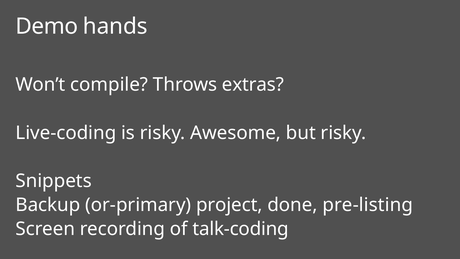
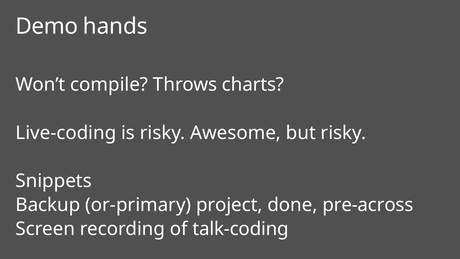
extras: extras -> charts (253, 85)
pre-listing: pre-listing -> pre-across (368, 205)
